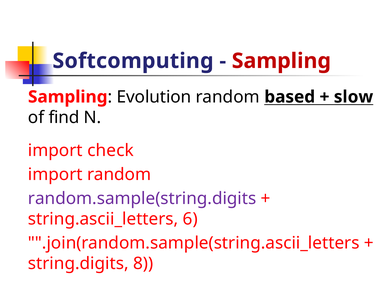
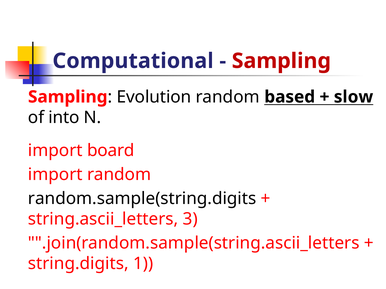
Softcomputing: Softcomputing -> Computational (133, 61)
find: find -> into (64, 118)
check: check -> board (111, 151)
random.sample(string.digits colour: purple -> black (142, 199)
6: 6 -> 3 (190, 219)
8: 8 -> 1 (143, 264)
